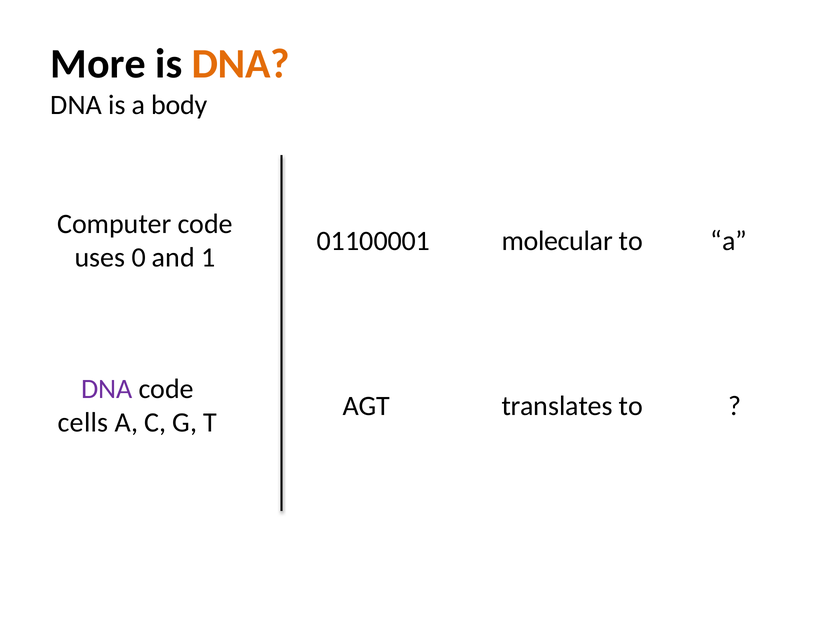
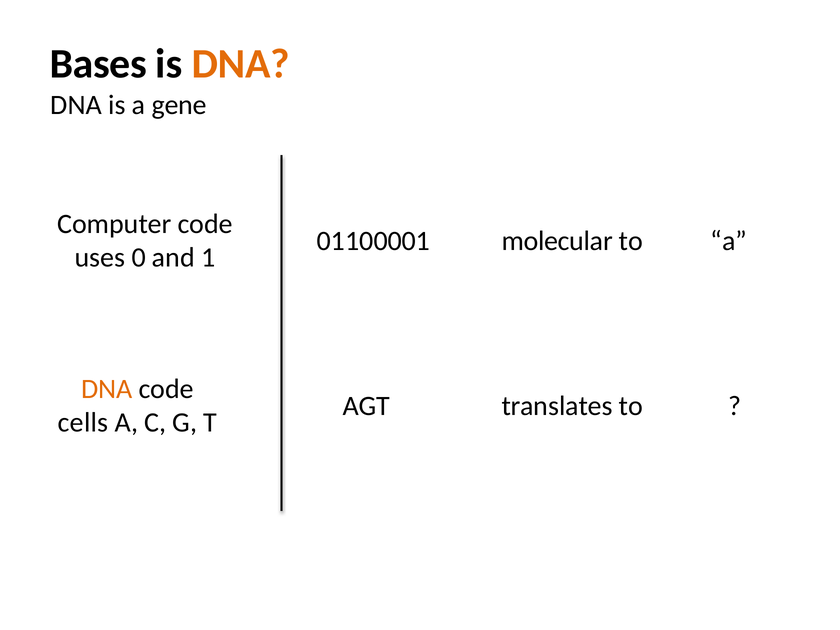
More: More -> Bases (98, 64)
body: body -> gene (179, 105)
DNA colour: purple -> orange (107, 389)
